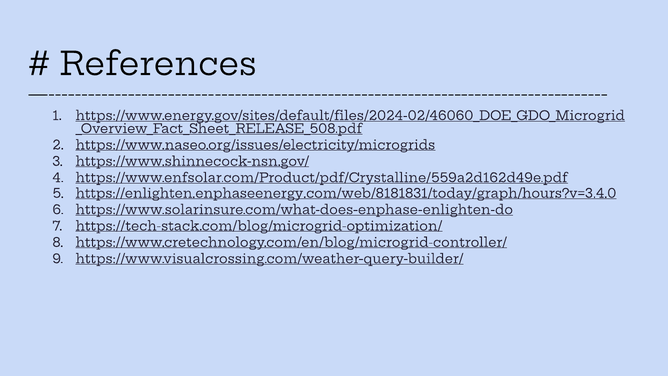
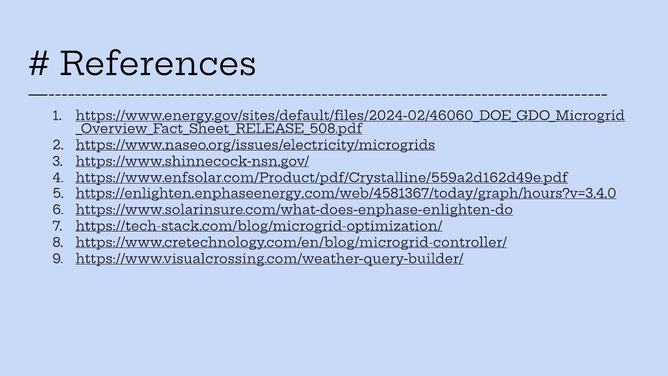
https://enlighten.enphaseenergy.com/web/8181831/today/graph/hours?v=3.4.0: https://enlighten.enphaseenergy.com/web/8181831/today/graph/hours?v=3.4.0 -> https://enlighten.enphaseenergy.com/web/4581367/today/graph/hours?v=3.4.0 (346, 193)
